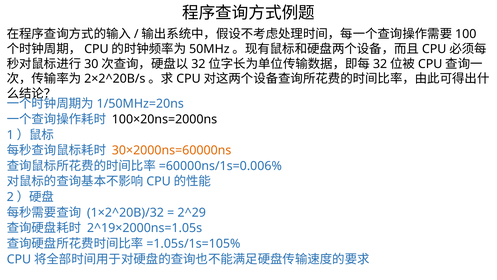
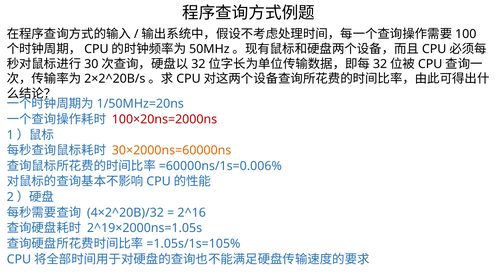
100×20ns=2000ns colour: black -> red (164, 119)
1×2^20B)/32: 1×2^20B)/32 -> 4×2^20B)/32 (125, 212)
2^29: 2^29 -> 2^16 (192, 212)
